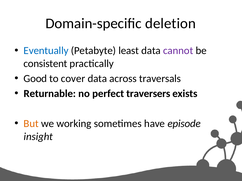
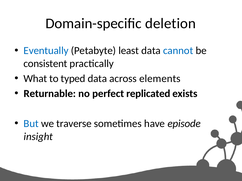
cannot colour: purple -> blue (178, 51)
Good: Good -> What (35, 79)
cover: cover -> typed (73, 79)
traversals: traversals -> elements (160, 79)
traversers: traversers -> replicated (148, 94)
But colour: orange -> blue (31, 124)
working: working -> traverse (74, 124)
